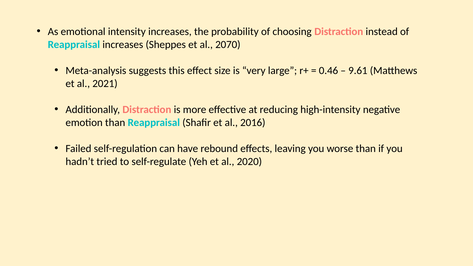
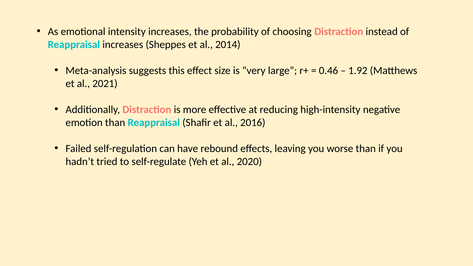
2070: 2070 -> 2014 (228, 45)
9.61: 9.61 -> 1.92 (358, 71)
